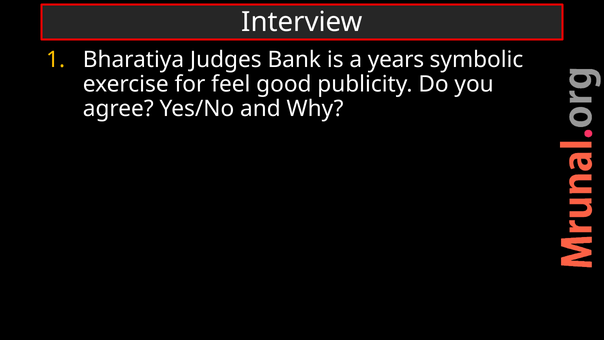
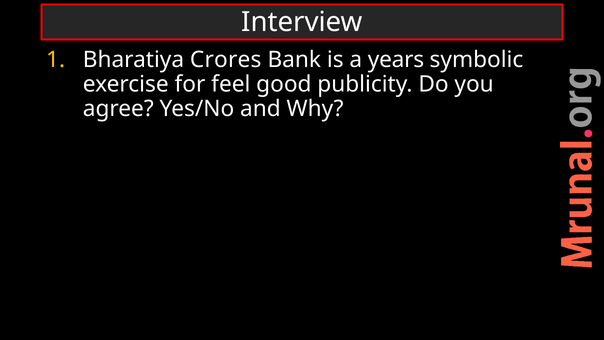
Judges: Judges -> Crores (226, 60)
